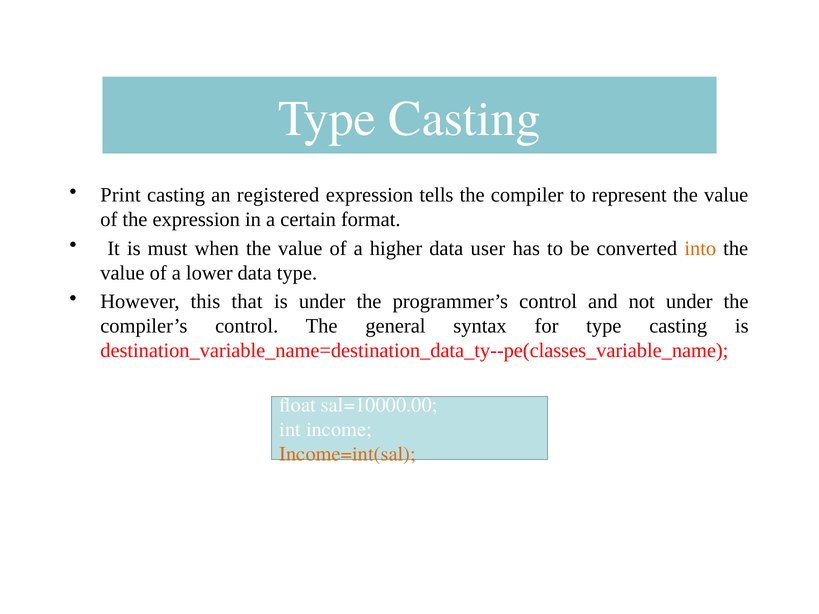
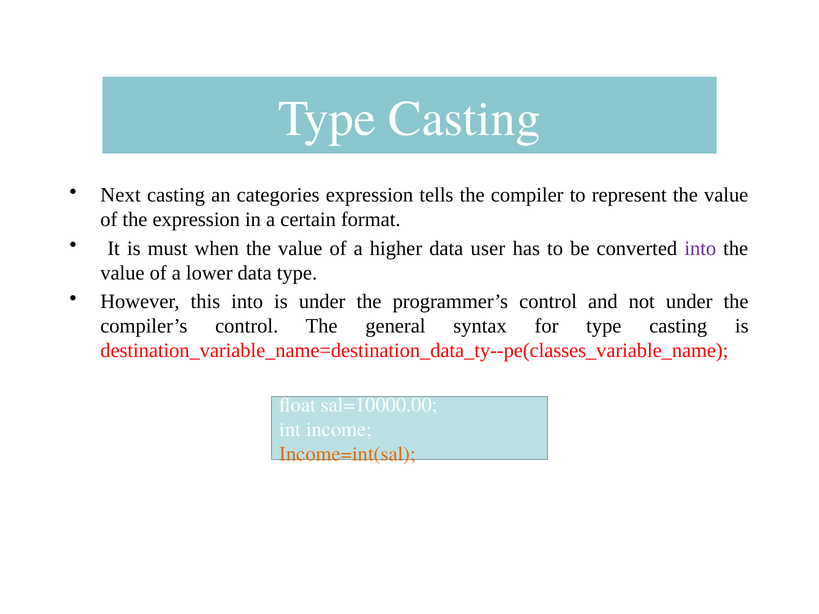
Print: Print -> Next (121, 195)
registered: registered -> categories (278, 195)
into colour: orange -> purple (700, 248)
this that: that -> into (247, 302)
